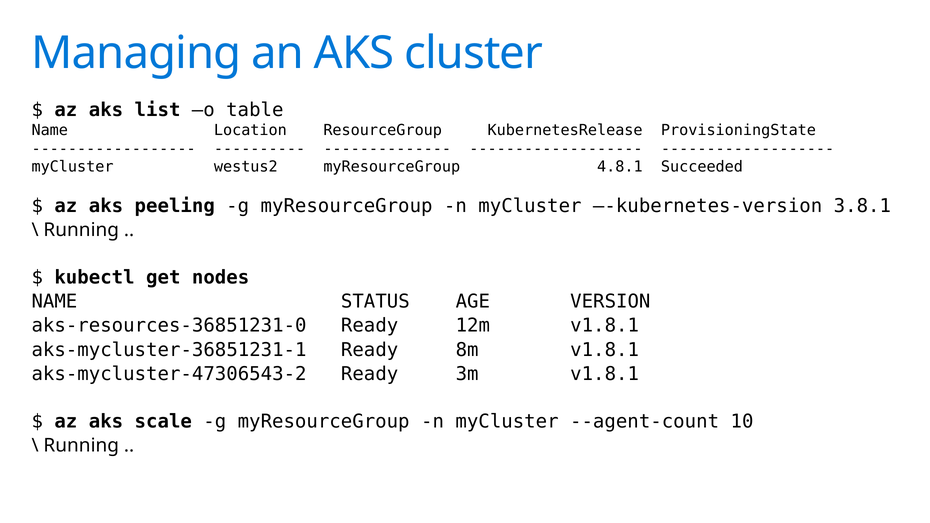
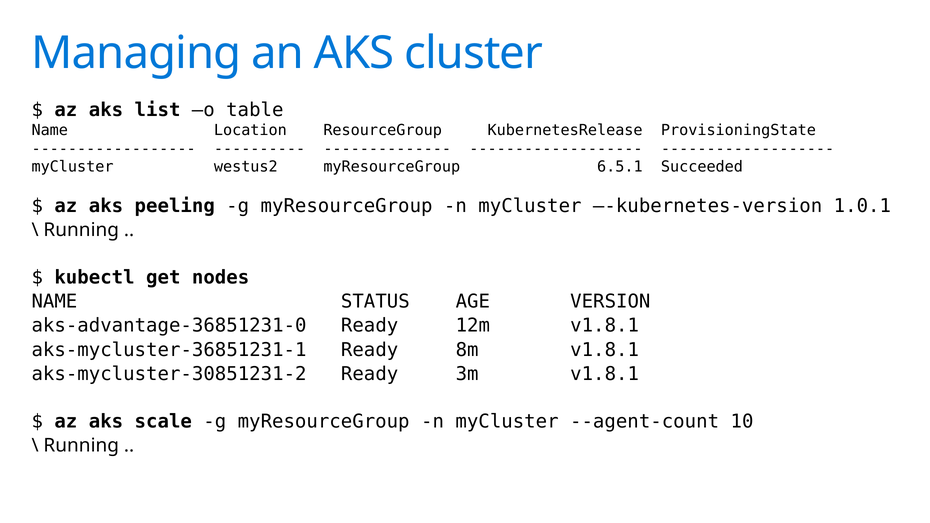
4.8.1: 4.8.1 -> 6.5.1 (620, 167)
3.8.1: 3.8.1 -> 1.0.1 (862, 206)
aks-resources-36851231-0: aks-resources-36851231-0 -> aks-advantage-36851231-0 (169, 326)
aks-mycluster-47306543-2: aks-mycluster-47306543-2 -> aks-mycluster-30851231-2 (169, 374)
